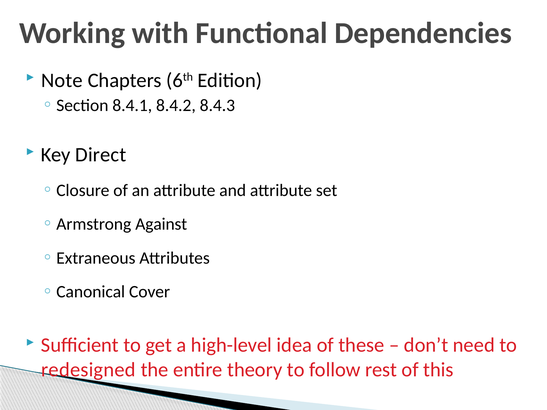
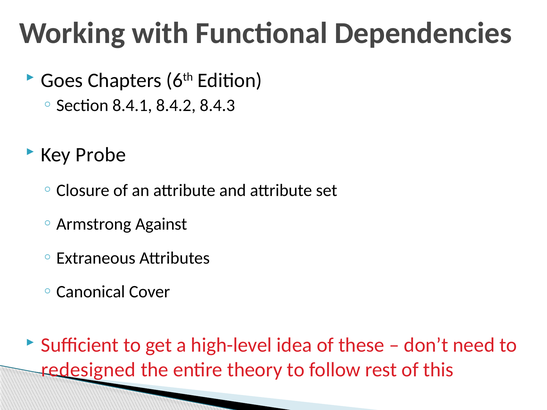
Note: Note -> Goes (62, 80)
Direct: Direct -> Probe (101, 155)
